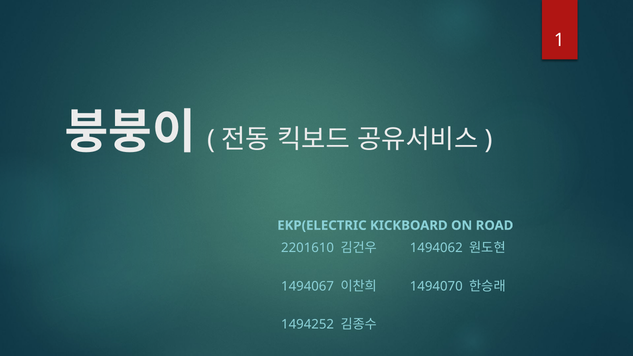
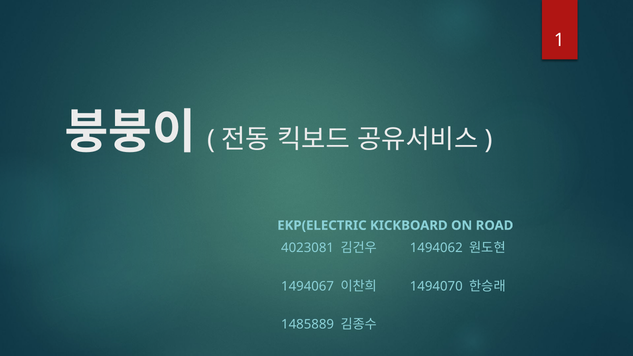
2201610: 2201610 -> 4023081 (308, 248)
1494252: 1494252 -> 1485889 (308, 324)
